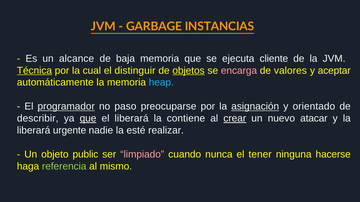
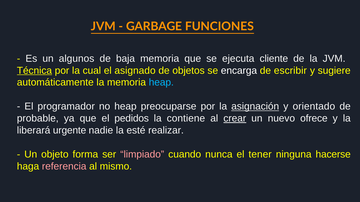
INSTANCIAS: INSTANCIAS -> FUNCIONES (219, 26)
alcance: alcance -> algunos (77, 59)
distinguir: distinguir -> asignado (135, 71)
objetos underline: present -> none (189, 71)
encarga colour: pink -> white (239, 71)
valores: valores -> escribir (290, 71)
aceptar: aceptar -> sugiere (334, 71)
programador underline: present -> none (66, 107)
no paso: paso -> heap (125, 107)
describir: describir -> probable (38, 119)
que underline: present -> none (88, 119)
el liberará: liberará -> pedidos (132, 119)
atacar: atacar -> ofrece (314, 119)
public: public -> forma (85, 155)
referencia colour: light green -> pink (64, 167)
